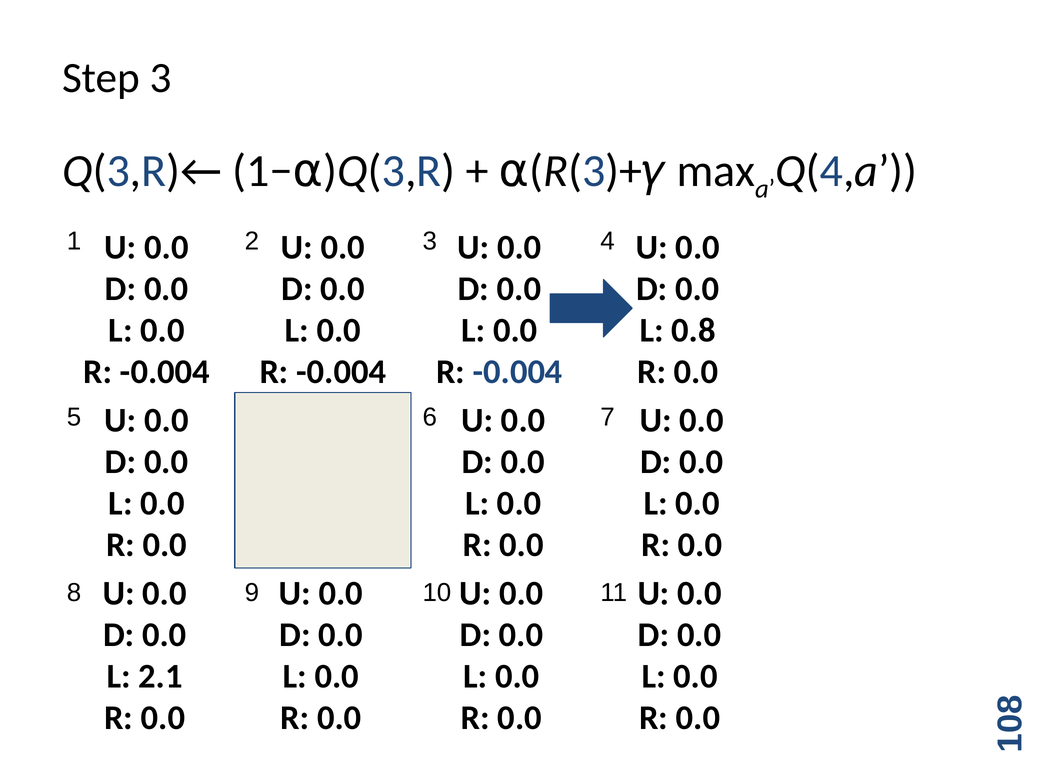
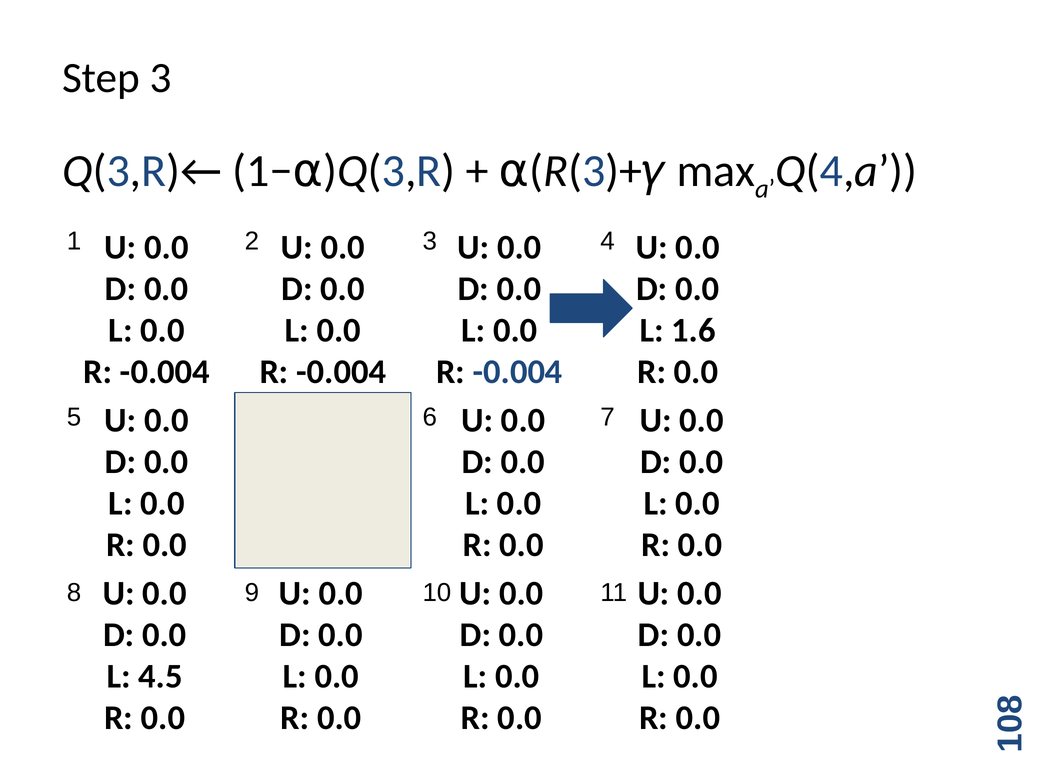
0.8: 0.8 -> 1.6 (694, 330)
2.1: 2.1 -> 4.5 (160, 676)
